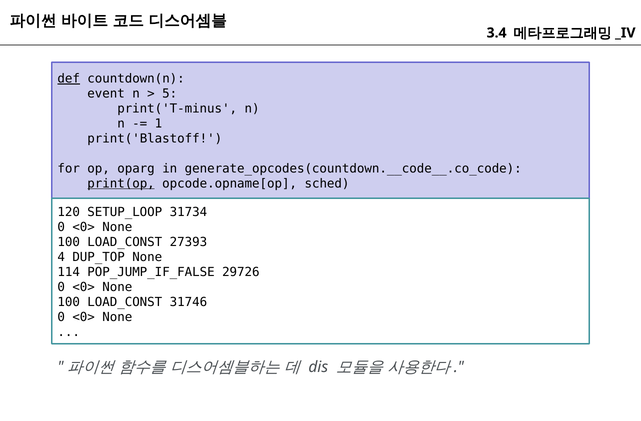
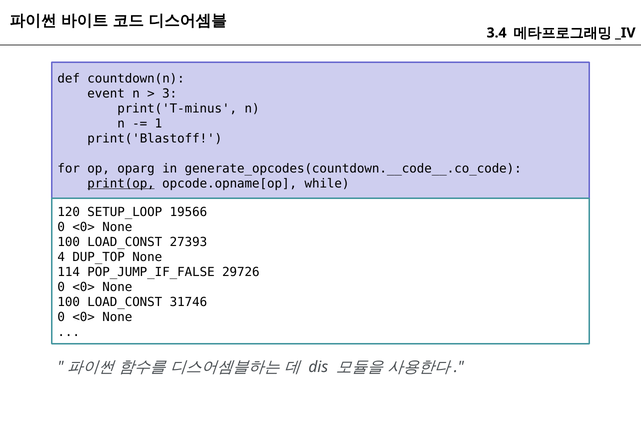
def underline: present -> none (69, 79)
5: 5 -> 3 (170, 94)
sched: sched -> while (327, 183)
31734: 31734 -> 19566 (188, 212)
